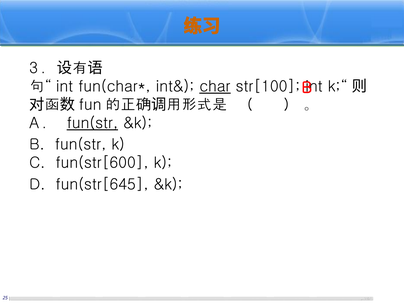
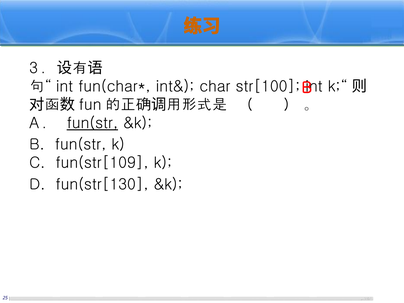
char underline: present -> none (215, 87)
fun(str[600: fun(str[600 -> fun(str[109 (102, 163)
fun(str[645: fun(str[645 -> fun(str[130 (102, 184)
